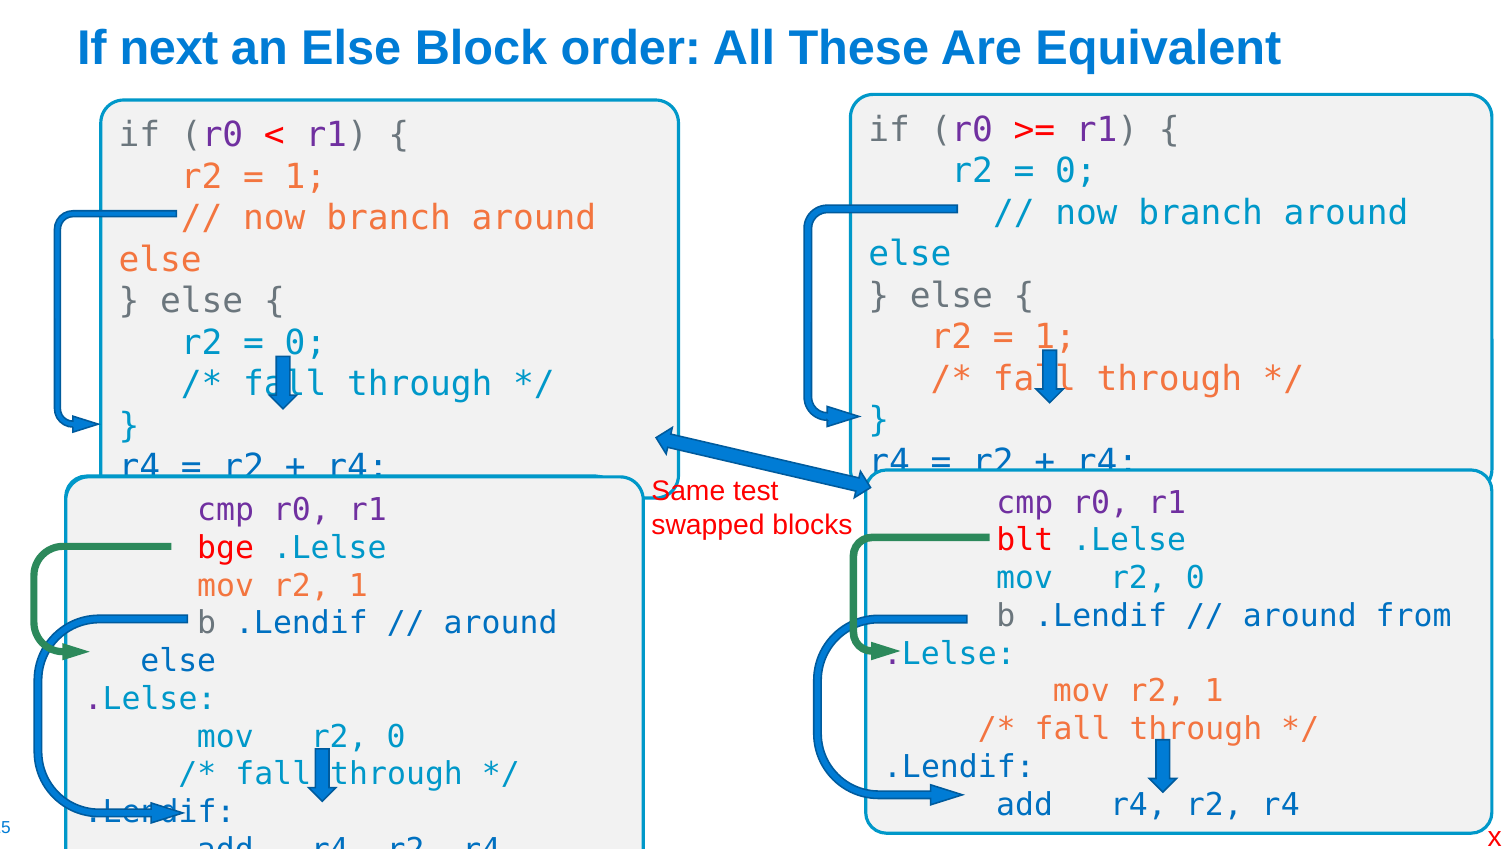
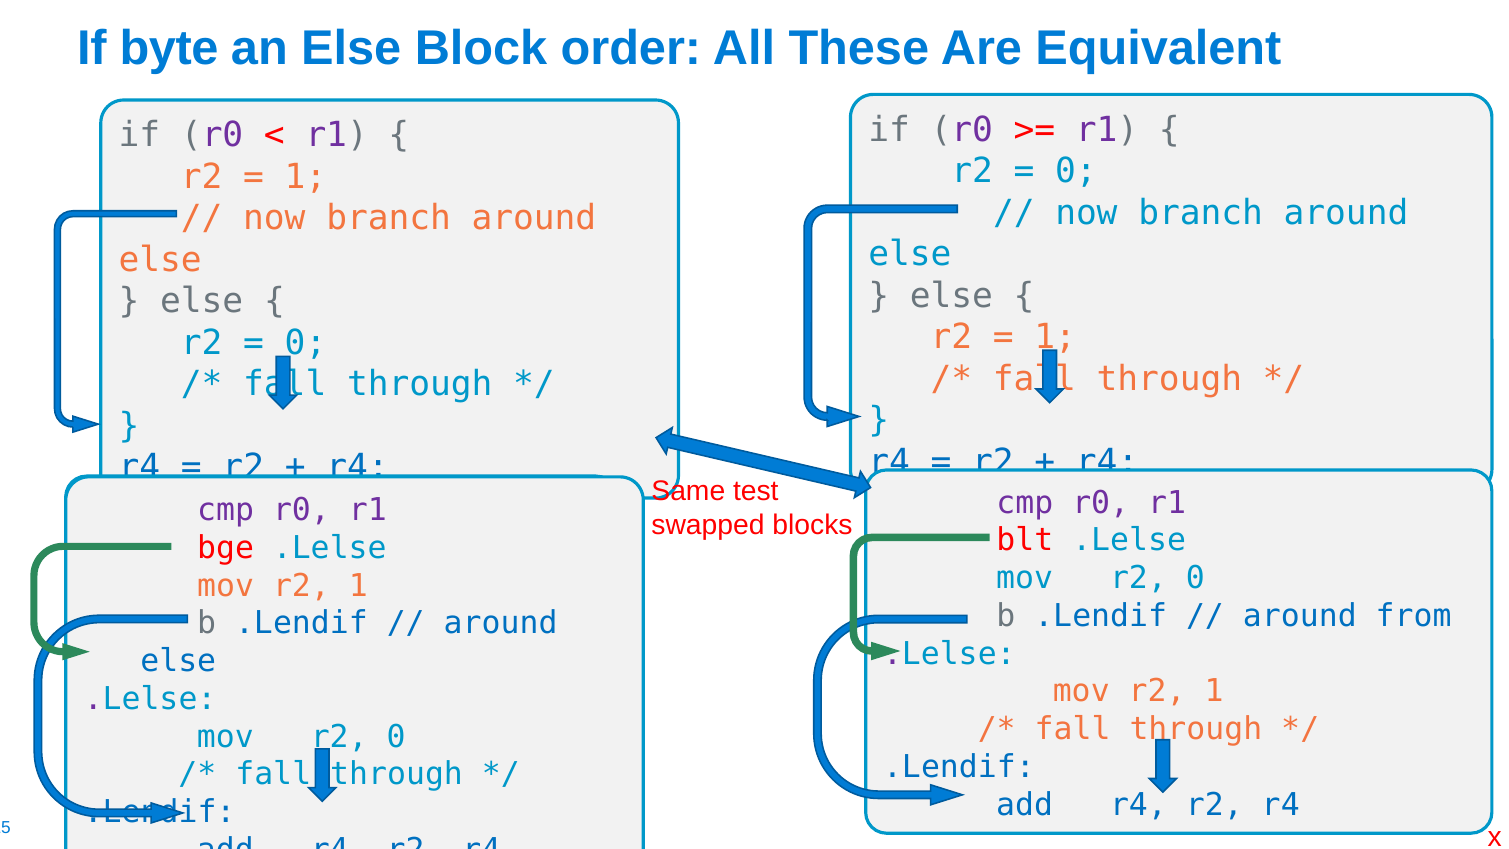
next: next -> byte (169, 48)
